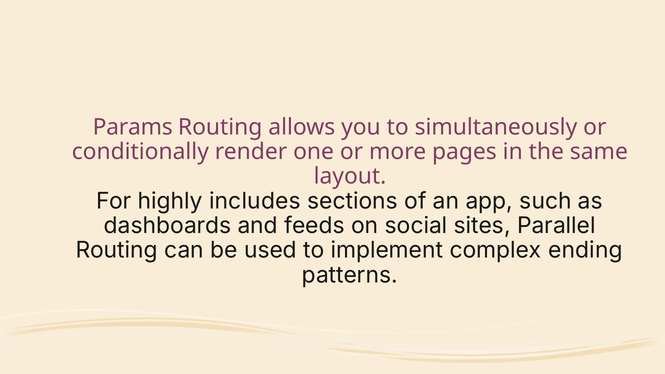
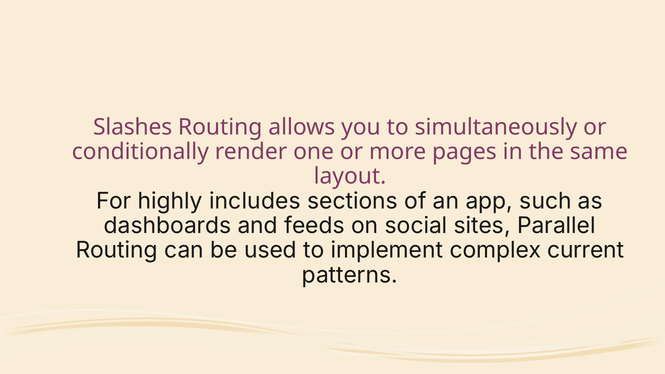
Params: Params -> Slashes (133, 127)
ending: ending -> current (586, 250)
